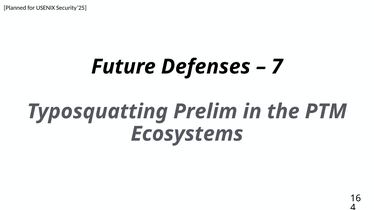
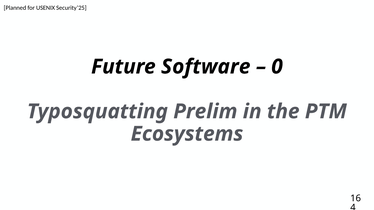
Defenses: Defenses -> Software (206, 67)
7: 7 -> 0 (277, 67)
